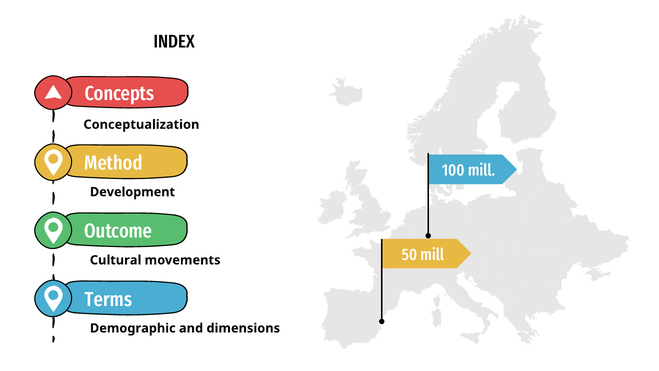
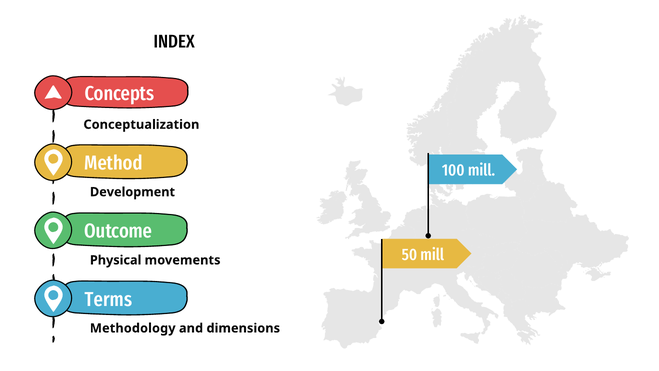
Cultural: Cultural -> Physical (116, 260)
Demographic: Demographic -> Methodology (133, 328)
